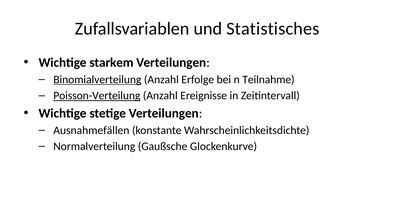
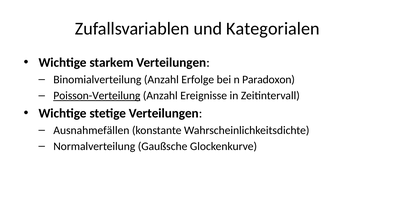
Statistisches: Statistisches -> Kategorialen (273, 29)
Binomialverteilung underline: present -> none (97, 80)
Teilnahme: Teilnahme -> Paradoxon (268, 80)
